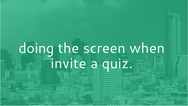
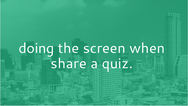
invite: invite -> share (69, 63)
